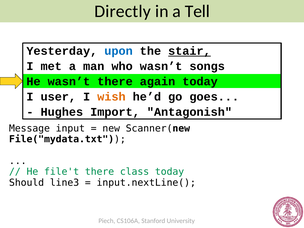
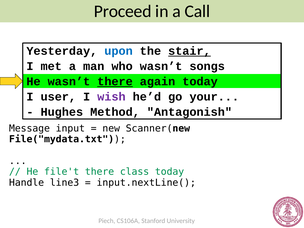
Directly: Directly -> Proceed (123, 11)
Tell: Tell -> Call (197, 11)
there underline: none -> present (115, 81)
wish colour: orange -> purple (111, 97)
goes: goes -> your (214, 97)
Import: Import -> Method (115, 112)
Should: Should -> Handle (27, 183)
